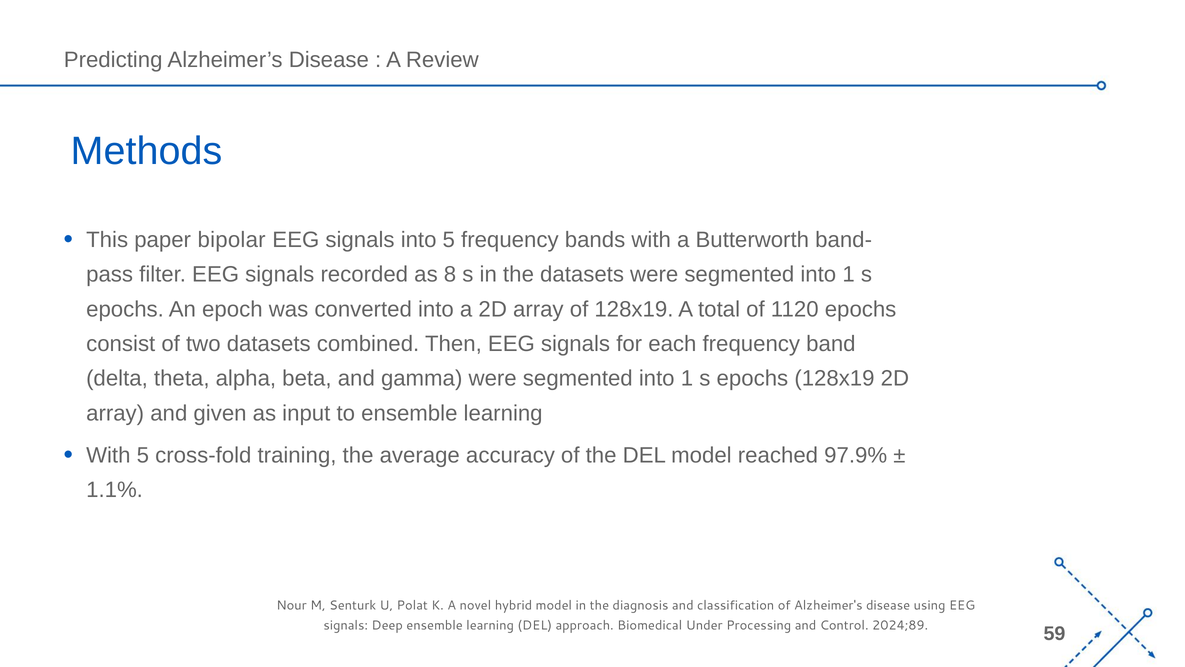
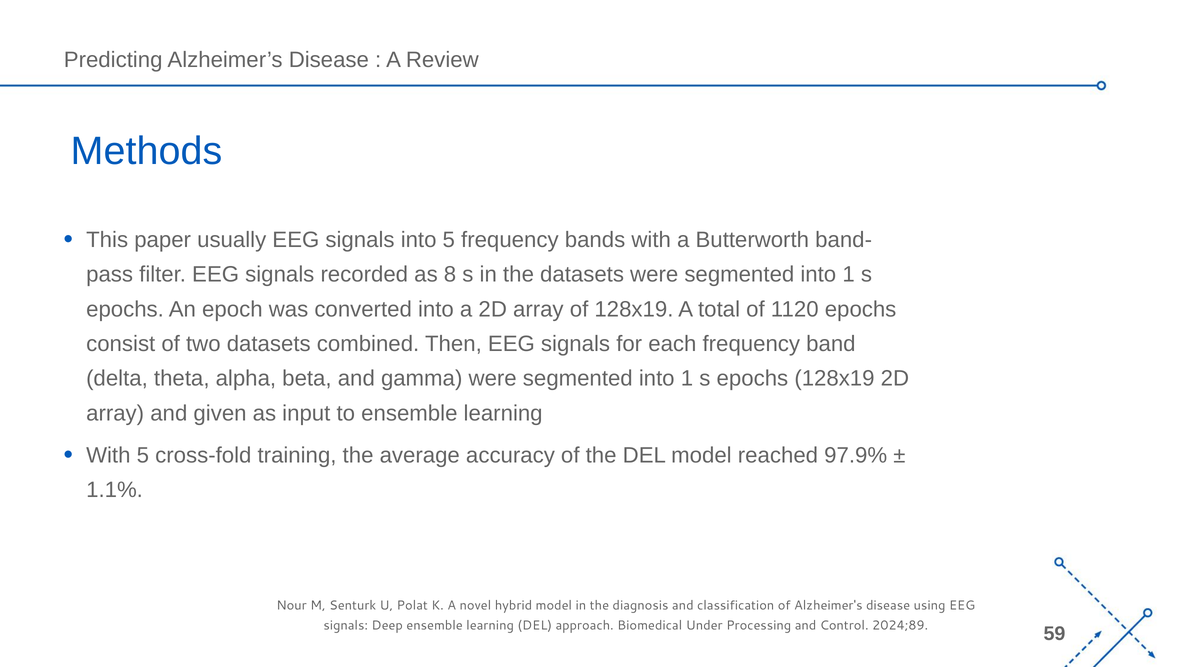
bipolar: bipolar -> usually (232, 240)
